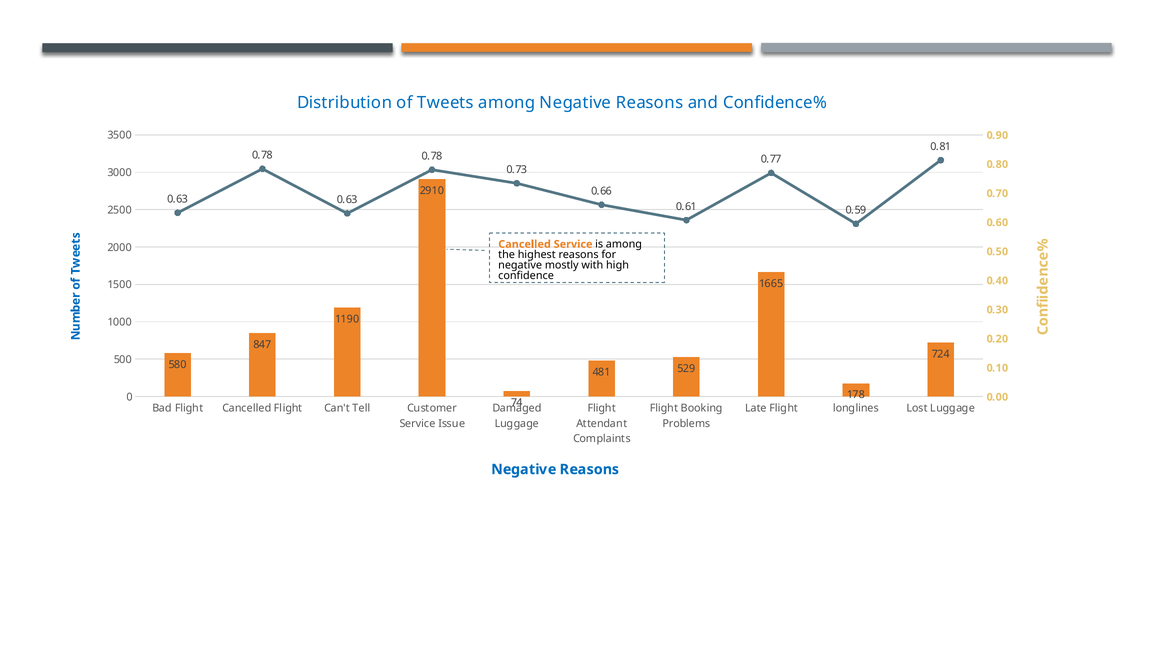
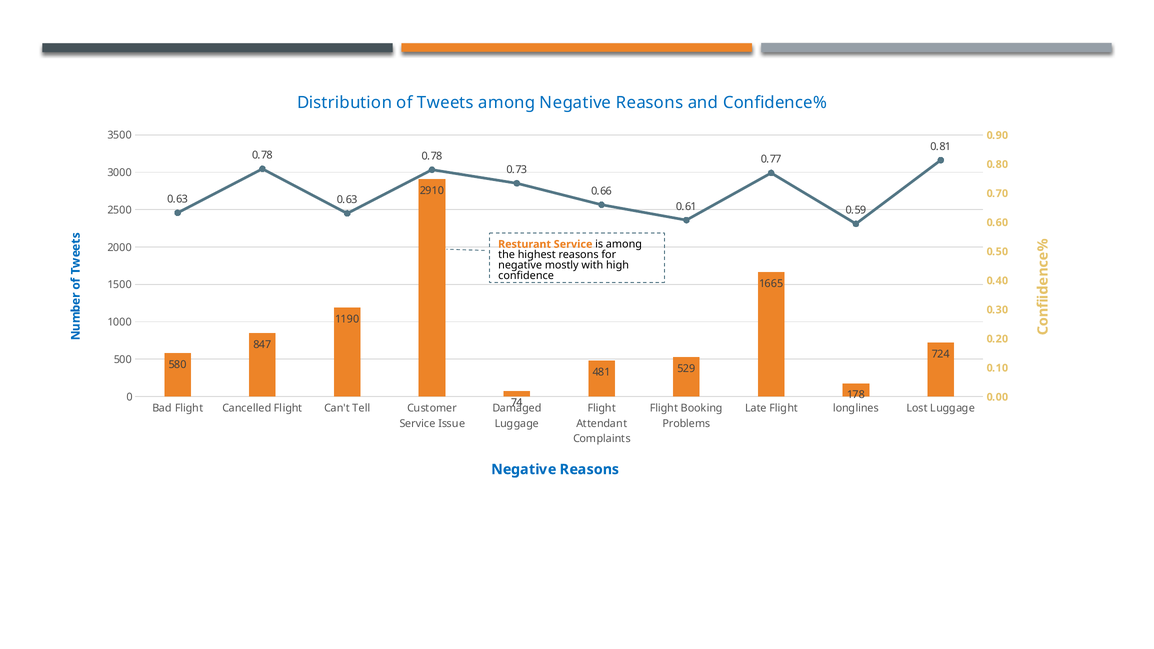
Cancelled: Cancelled -> Resturant (525, 244)
